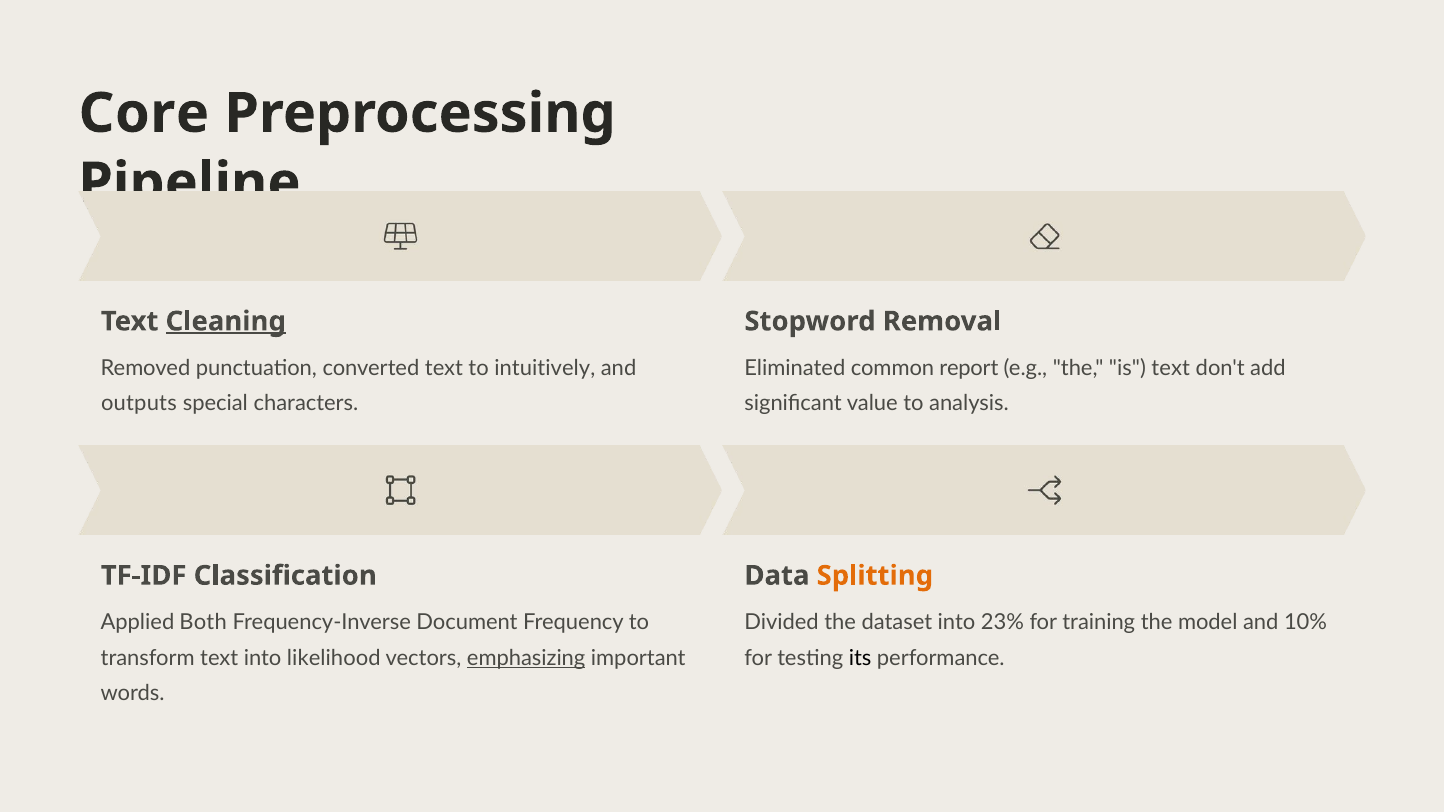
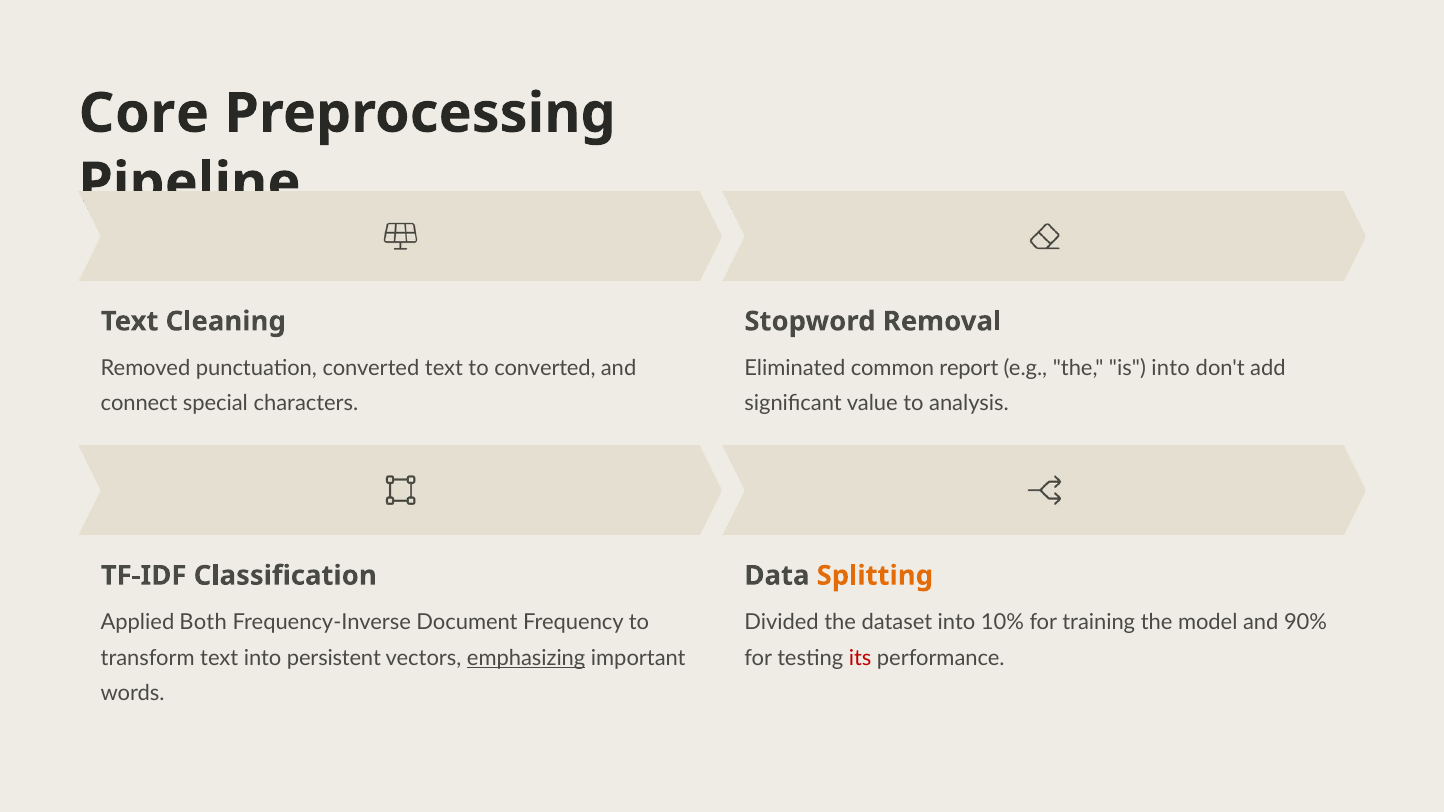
Cleaning underline: present -> none (226, 321)
to intuitively: intuitively -> converted (545, 368)
is text: text -> into (1171, 368)
outputs: outputs -> connect (139, 404)
23%: 23% -> 10% (1002, 622)
10%: 10% -> 90% (1306, 622)
its colour: black -> red (860, 658)
likelihood: likelihood -> persistent (334, 658)
